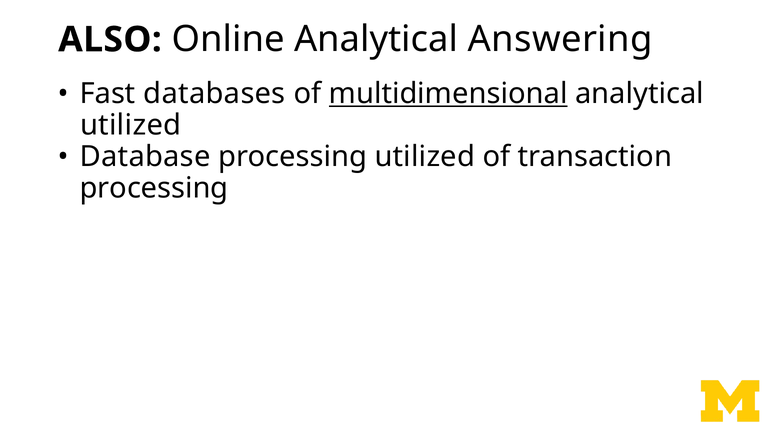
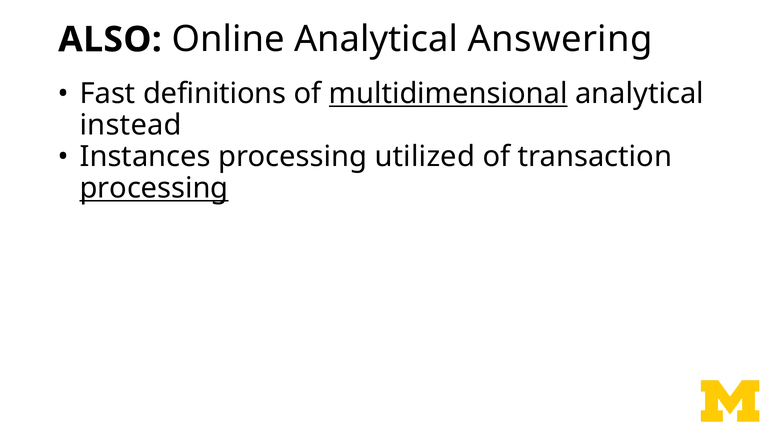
databases: databases -> definitions (215, 94)
utilized: utilized -> instead (131, 125)
Database: Database -> Instances (145, 157)
processing underline: none -> present (154, 188)
